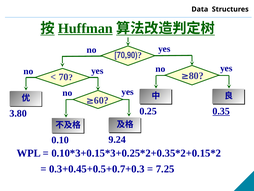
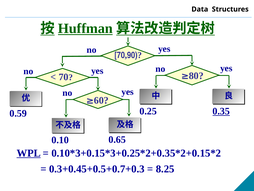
3.80: 3.80 -> 0.59 (18, 113)
9.24: 9.24 -> 0.65 (117, 139)
WPL underline: none -> present (29, 153)
7.25: 7.25 -> 8.25 (165, 168)
